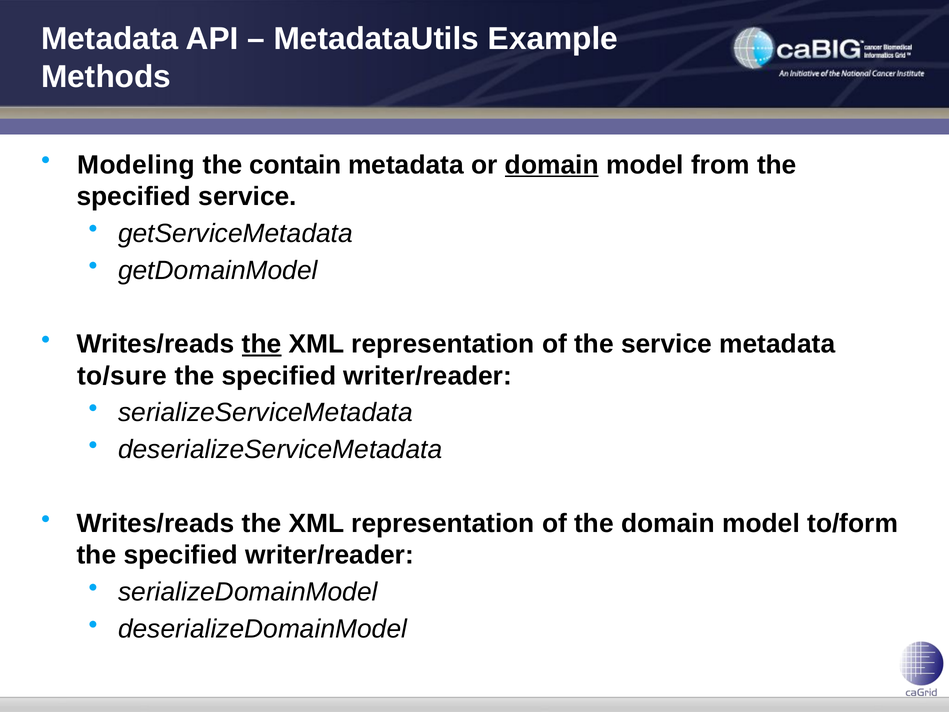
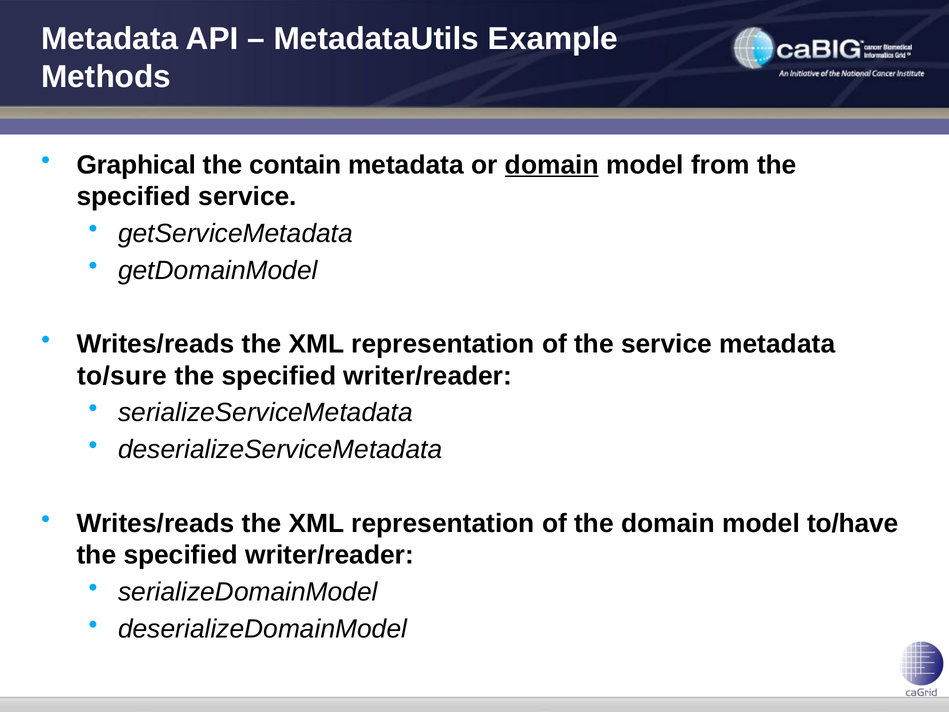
Modeling: Modeling -> Graphical (136, 165)
the underline: present -> none (262, 344)
to/form: to/form -> to/have (853, 523)
